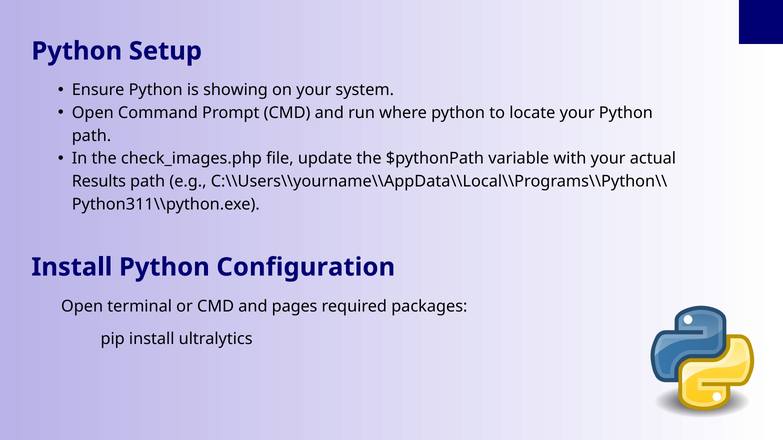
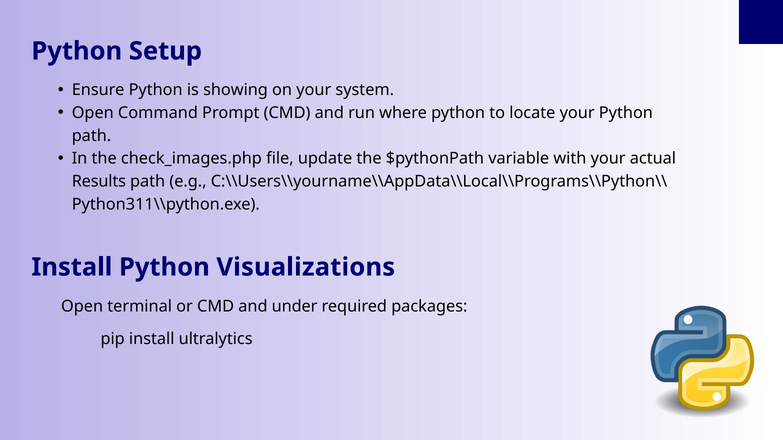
Configuration: Configuration -> Visualizations (306, 267)
pages: pages -> under (295, 306)
